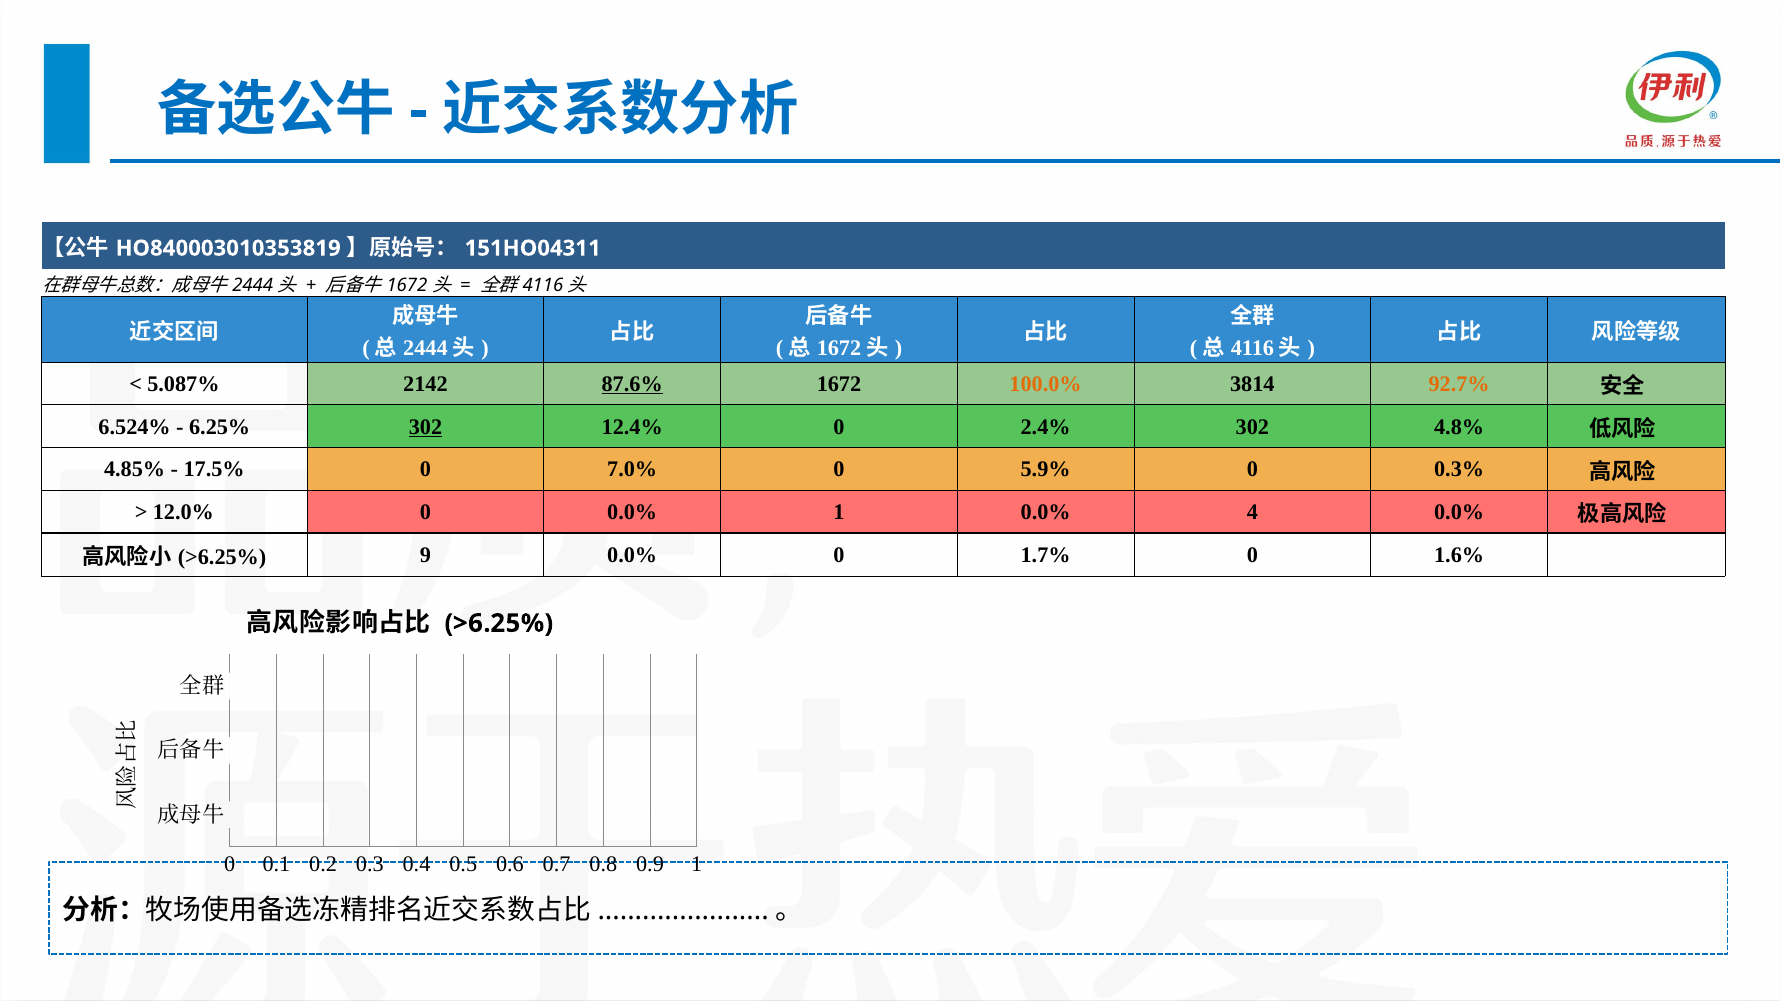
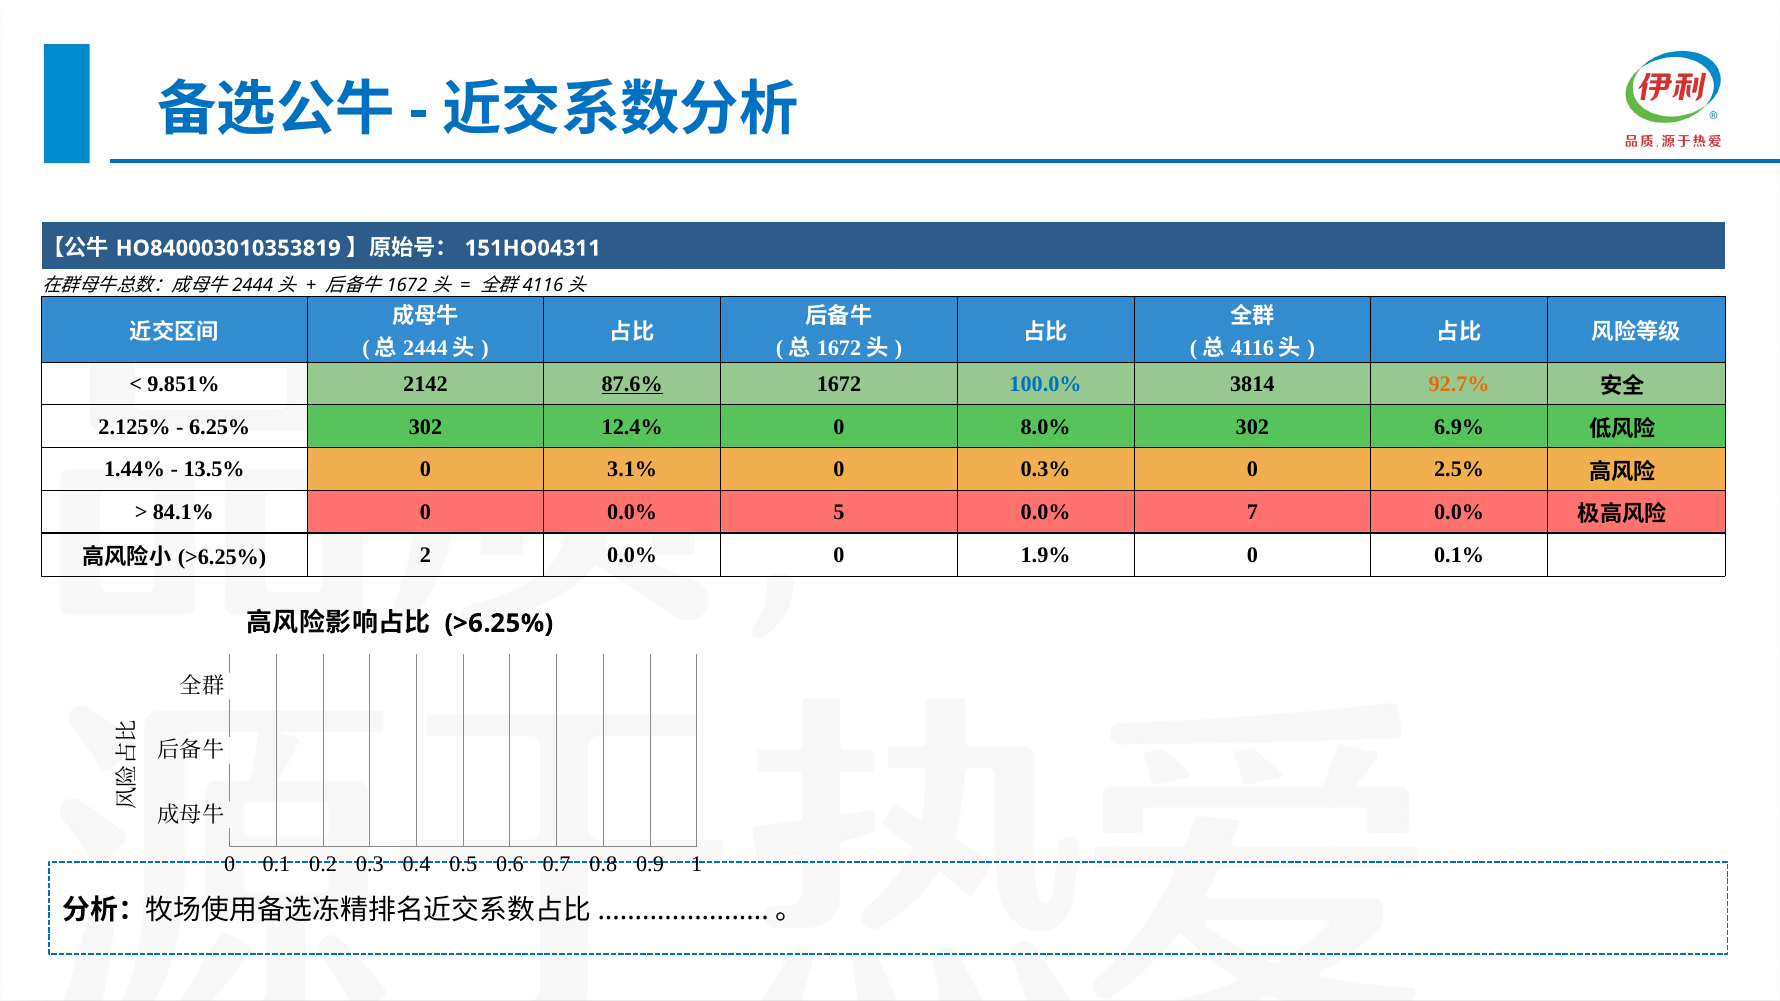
5.087%: 5.087% -> 9.851% (183, 384)
100.0% colour: orange -> blue (1046, 384)
6.524%: 6.524% -> 2.125% (135, 427)
302 underline: present -> none (425, 427)
2.4%: 2.4% -> 8.0% (1046, 427)
4.8%: 4.8% -> 6.9% (1459, 427)
4.85%: 4.85% -> 1.44% (135, 470)
17.5%: 17.5% -> 13.5% (214, 470)
7.0%: 7.0% -> 3.1% (632, 470)
5.9%: 5.9% -> 0.3% (1046, 470)
0.3%: 0.3% -> 2.5% (1459, 470)
12.0%: 12.0% -> 84.1% (183, 512)
0.0% 1: 1 -> 5 (839, 512)
4: 4 -> 7 (1252, 512)
9: 9 -> 2 (425, 555)
1.7%: 1.7% -> 1.9% (1046, 555)
1.6%: 1.6% -> 0.1% (1459, 555)
